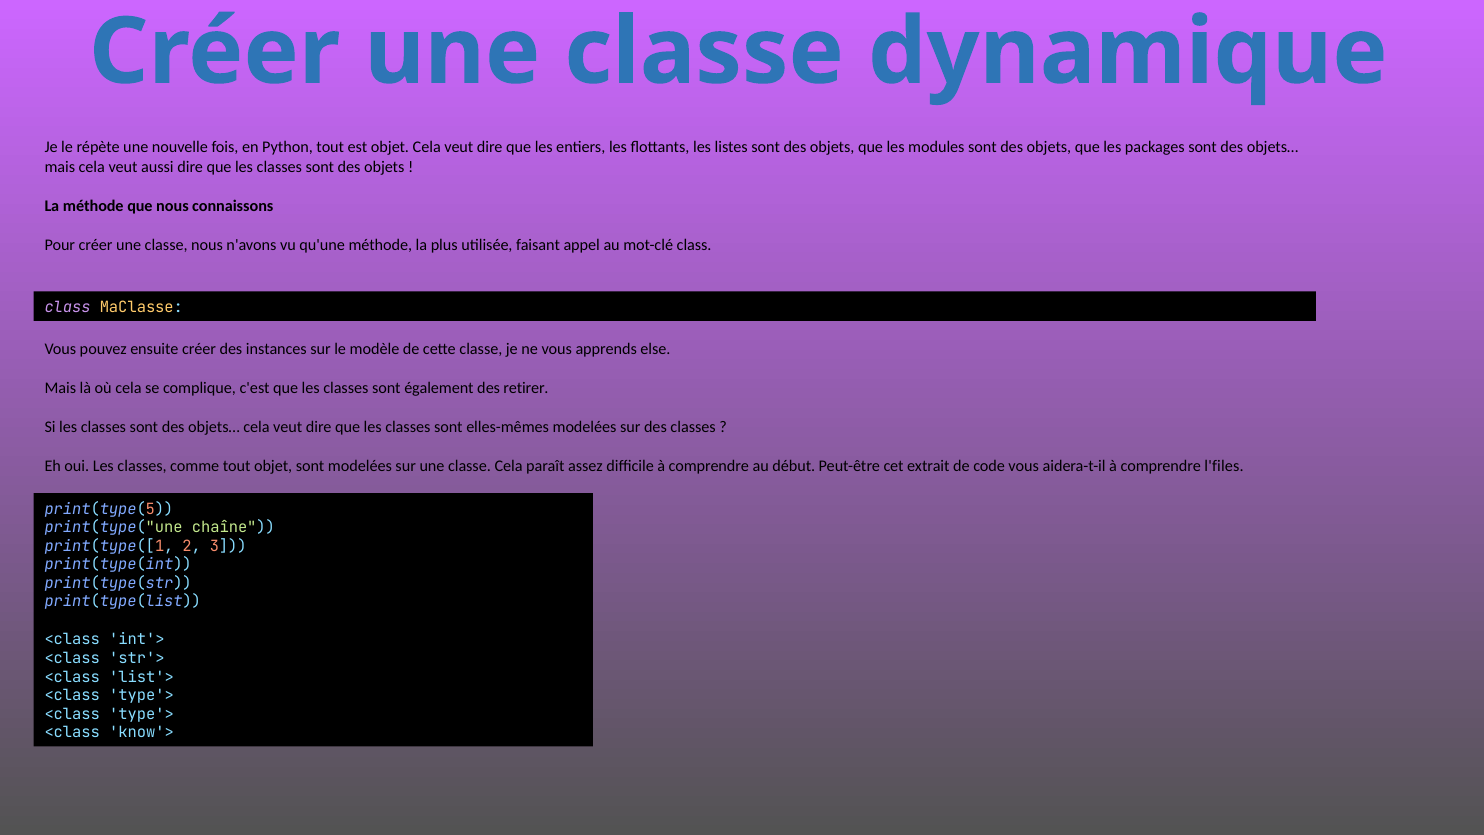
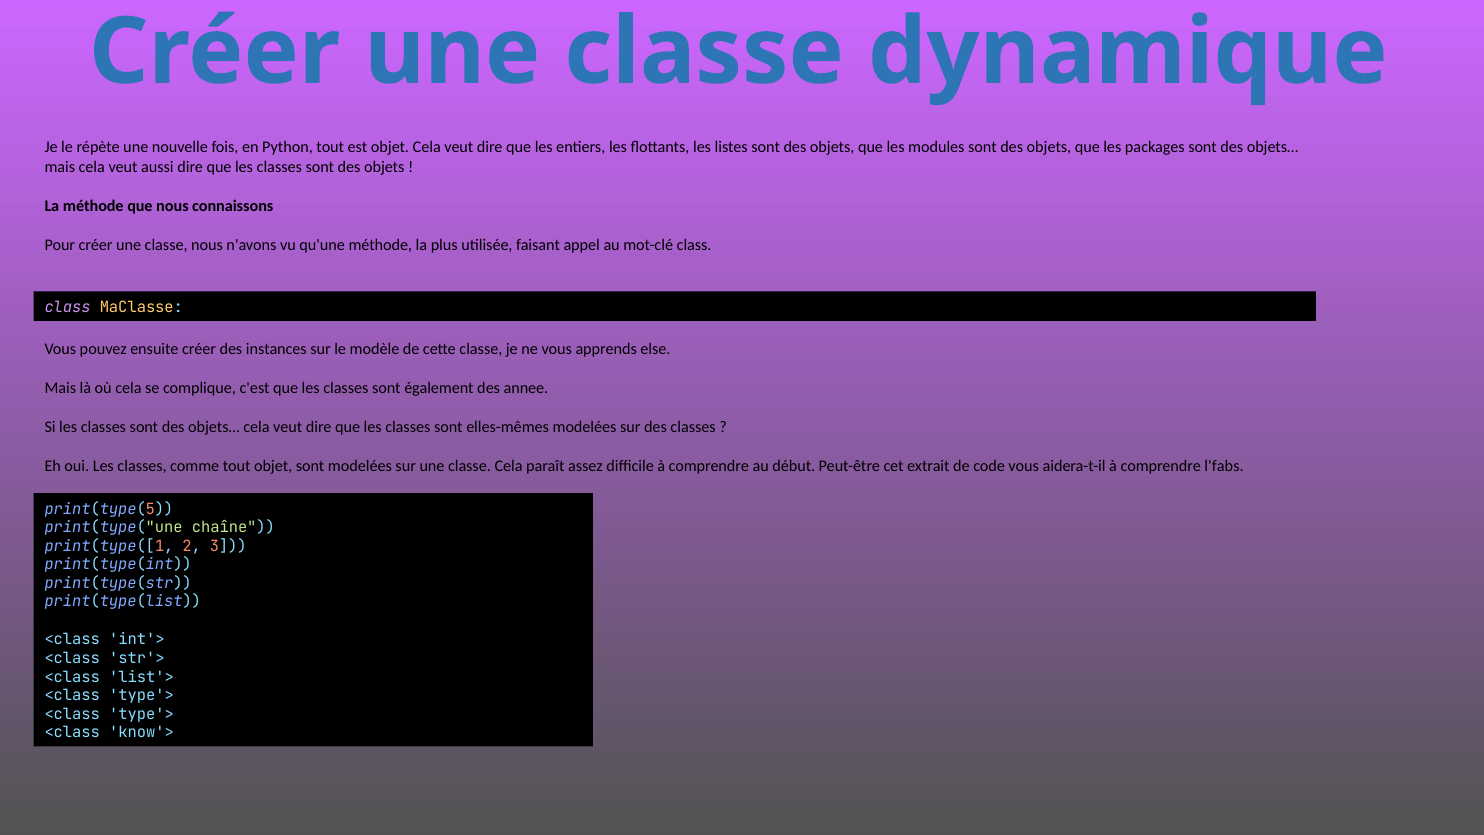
retirer: retirer -> annee (526, 388)
l'files: l'files -> l'fabs (1224, 466)
